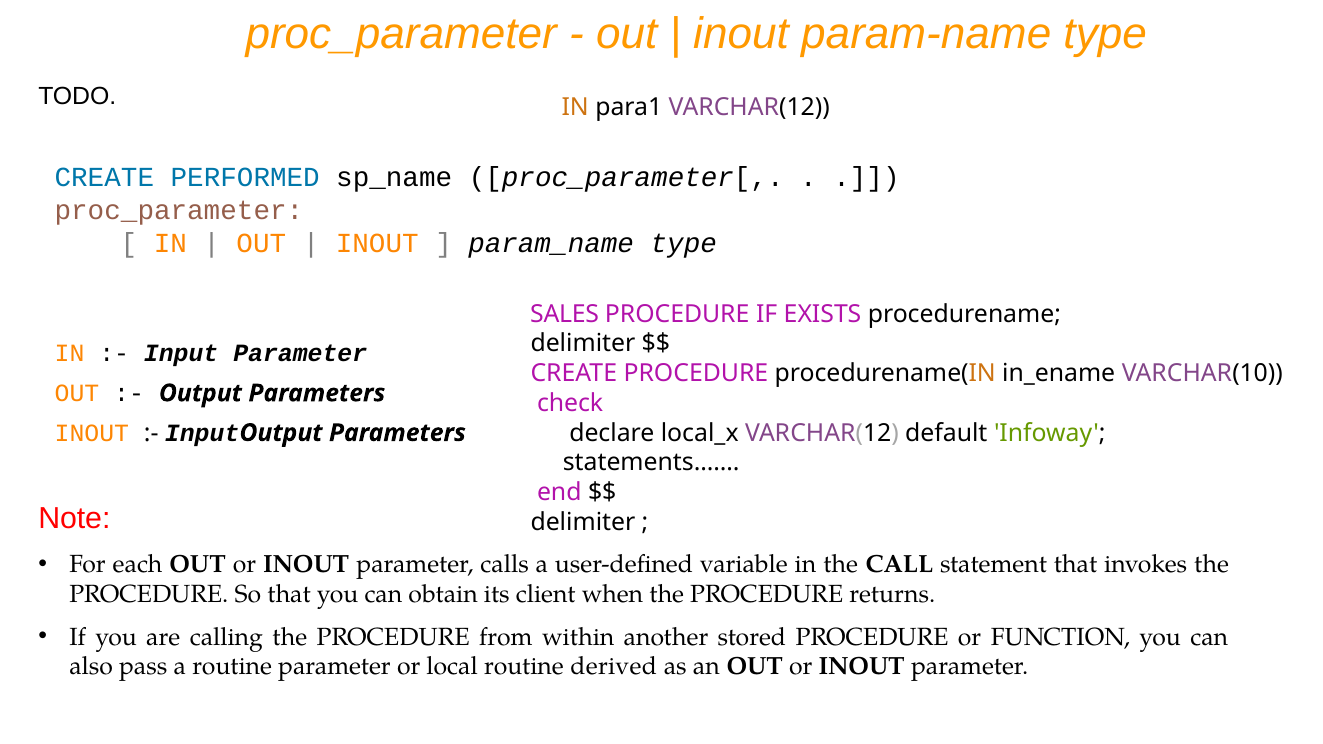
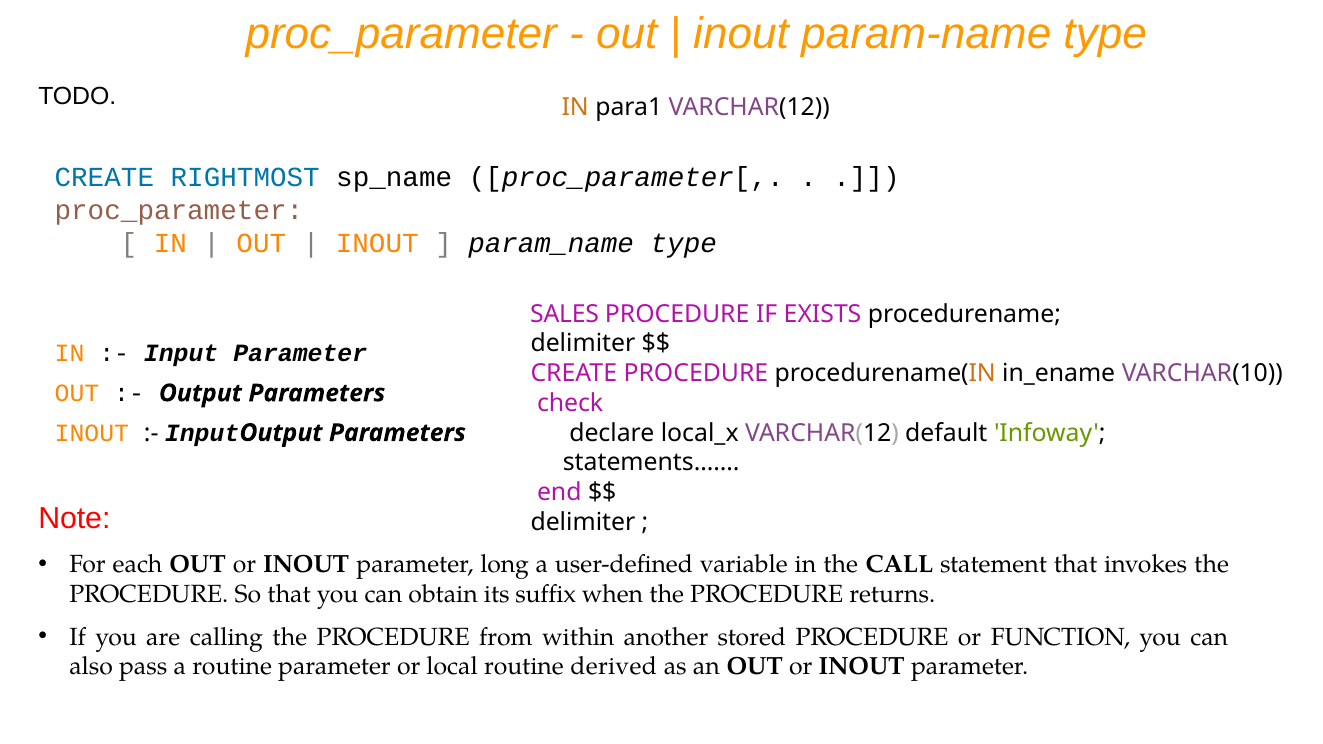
PERFORMED: PERFORMED -> RIGHTMOST (245, 177)
calls: calls -> long (505, 564)
client: client -> suffix (546, 594)
